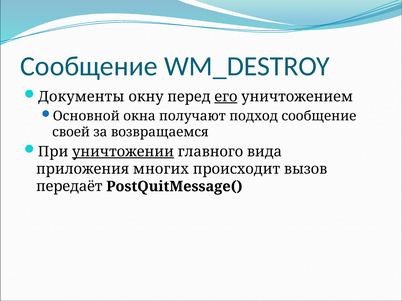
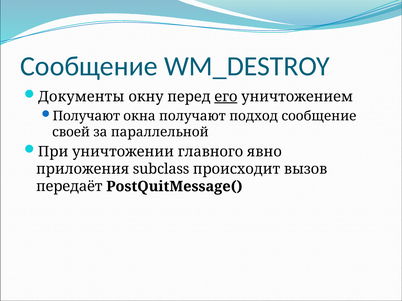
Основной: Основной -> Получают (86, 116)
возвращаемся: возвращаемся -> параллельной (160, 132)
уничтожении underline: present -> none (123, 152)
вида: вида -> явно (264, 152)
многих: многих -> subclass (161, 169)
